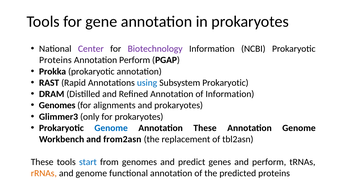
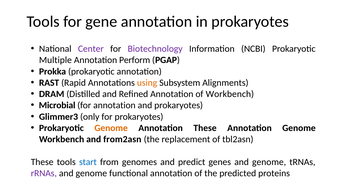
Proteins: Proteins -> Multiple (55, 60)
using colour: blue -> orange (147, 83)
Subsystem Prokaryotic: Prokaryotic -> Alignments (225, 83)
of Information: Information -> Workbench (230, 94)
Genomes: Genomes -> Microbial (57, 106)
for alignments: alignments -> annotation (114, 106)
Genome colour: blue -> orange (111, 128)
genes and perform: perform -> genome (269, 162)
rRNAs colour: orange -> purple (44, 174)
